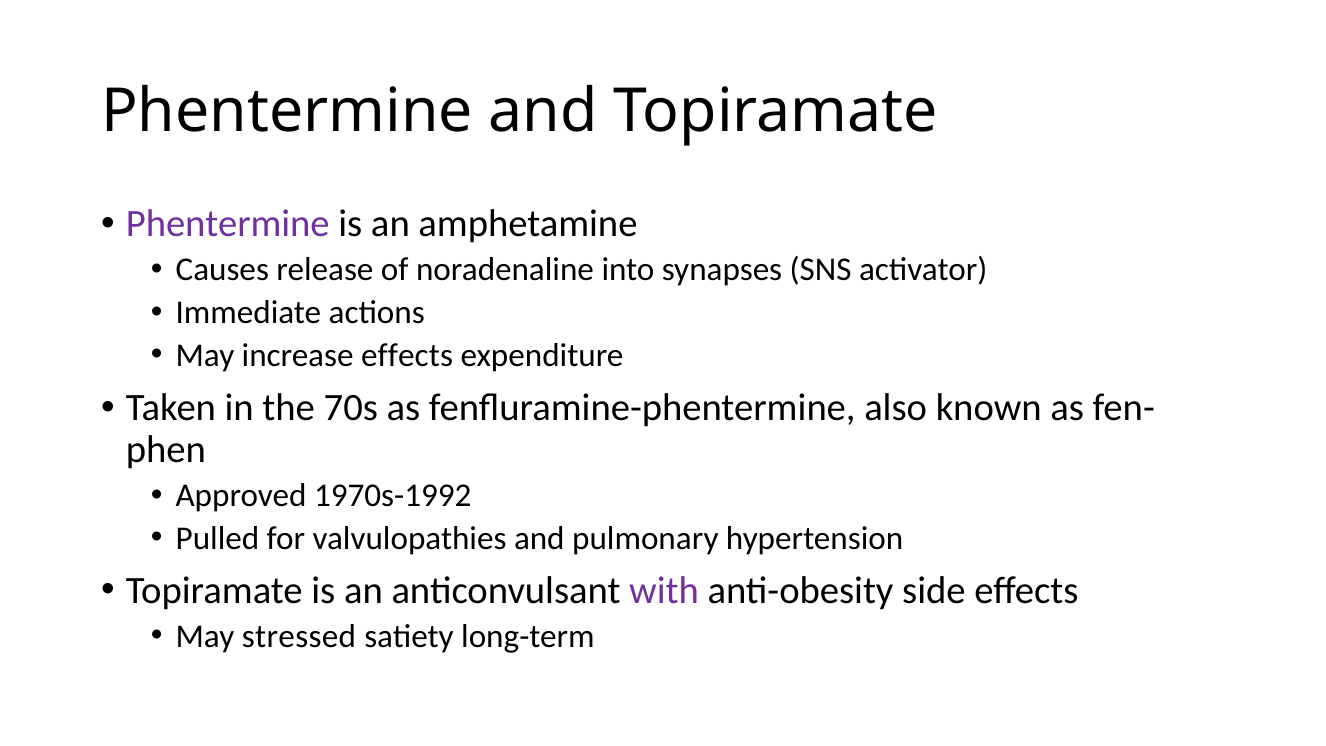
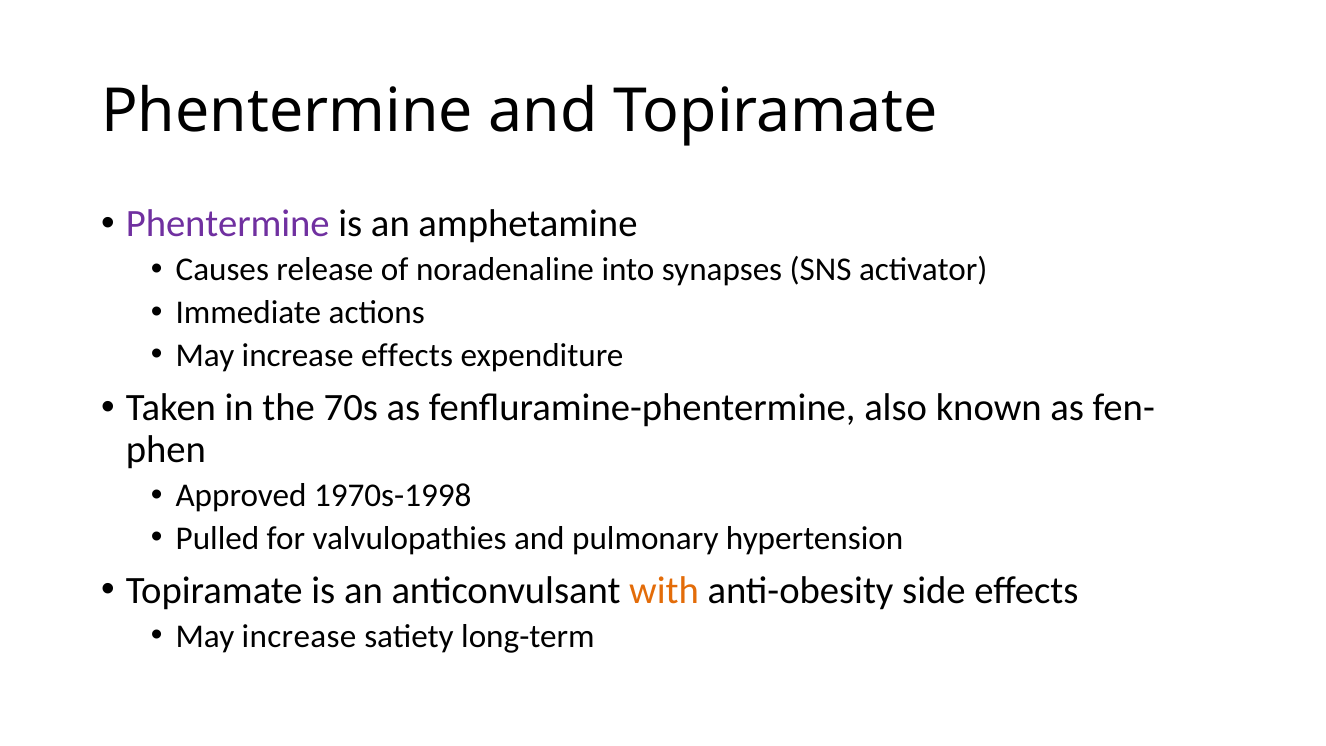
1970s-1992: 1970s-1992 -> 1970s-1998 (393, 495)
with colour: purple -> orange (664, 591)
stressed: stressed -> increase (299, 636)
